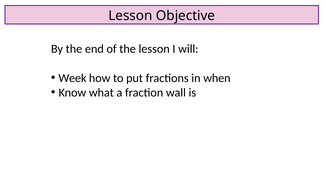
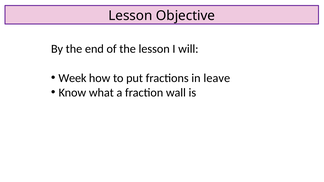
when: when -> leave (217, 78)
